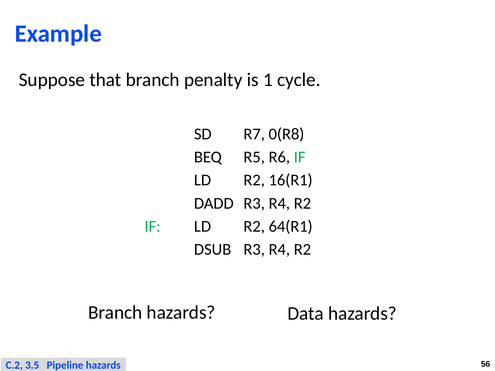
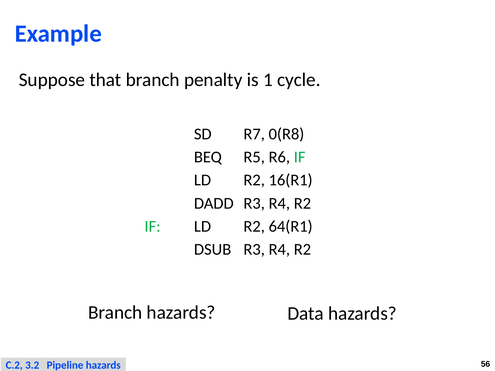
3.5: 3.5 -> 3.2 (32, 365)
